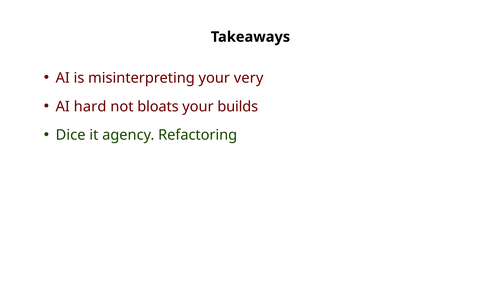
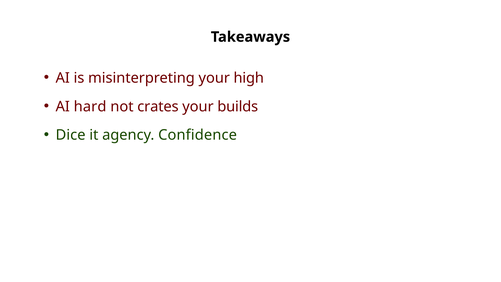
very: very -> high (249, 78)
bloats: bloats -> crates (158, 106)
Refactoring: Refactoring -> Confidence (198, 135)
